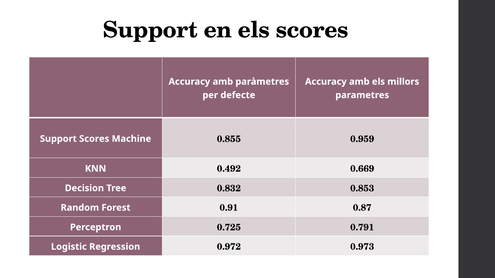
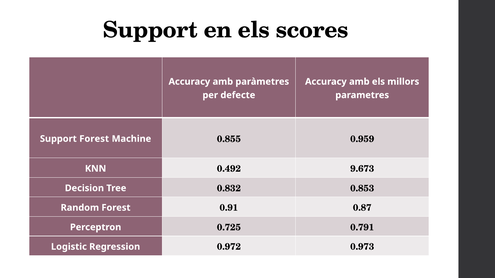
Support Scores: Scores -> Forest (94, 139)
0.669: 0.669 -> 9.673 (362, 169)
